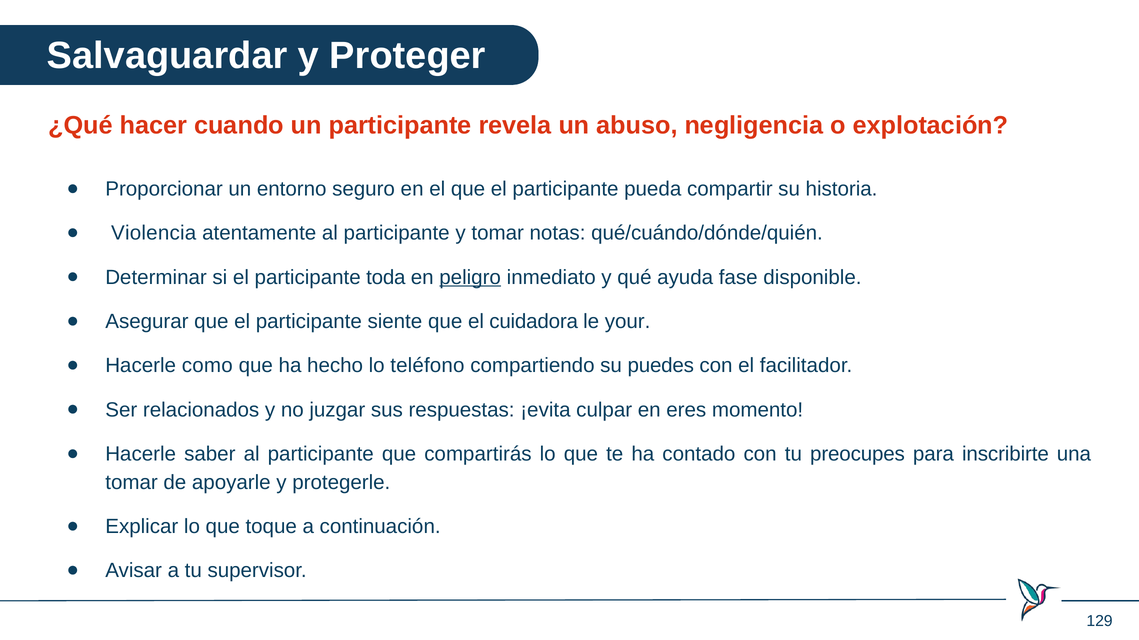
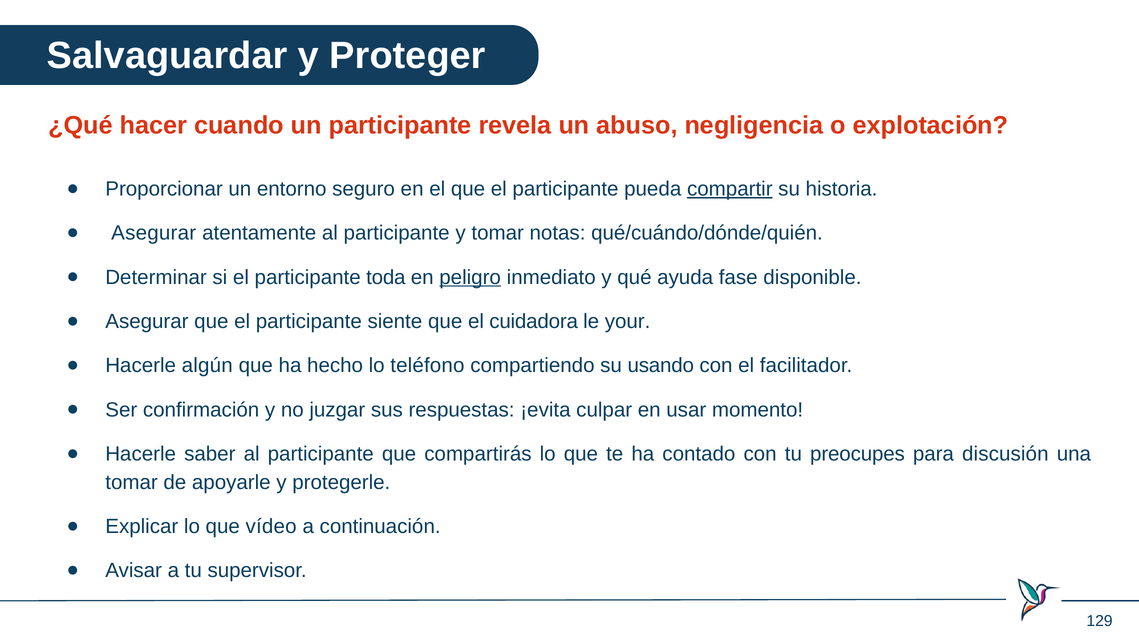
compartir underline: none -> present (730, 189)
Violencia: Violencia -> Asegurar (154, 233)
como: como -> algún (207, 366)
puedes: puedes -> usando (661, 366)
relacionados: relacionados -> confirmación (201, 410)
eres: eres -> usar (686, 410)
inscribirte: inscribirte -> discusión (1005, 454)
toque: toque -> vídeo (271, 527)
